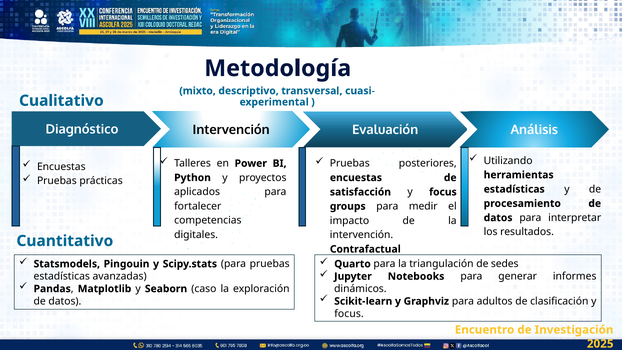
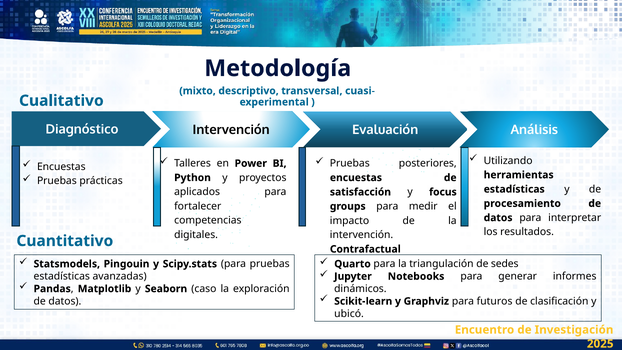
adultos: adultos -> futuros (495, 301)
focus: focus -> ubicó (349, 314)
